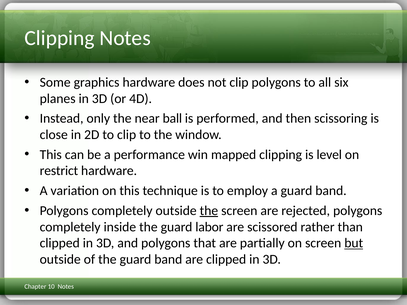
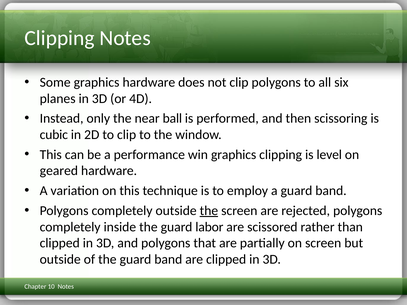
close: close -> cubic (54, 135)
win mapped: mapped -> graphics (234, 155)
restrict: restrict -> geared (59, 171)
but underline: present -> none (354, 243)
